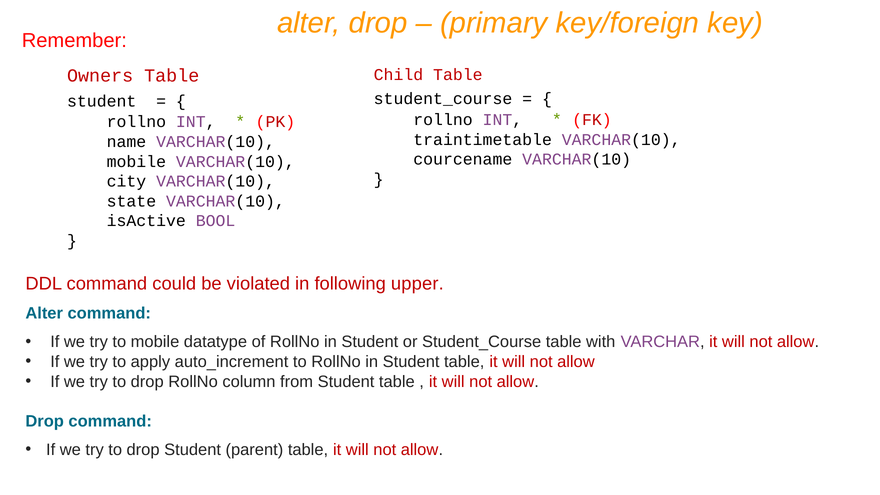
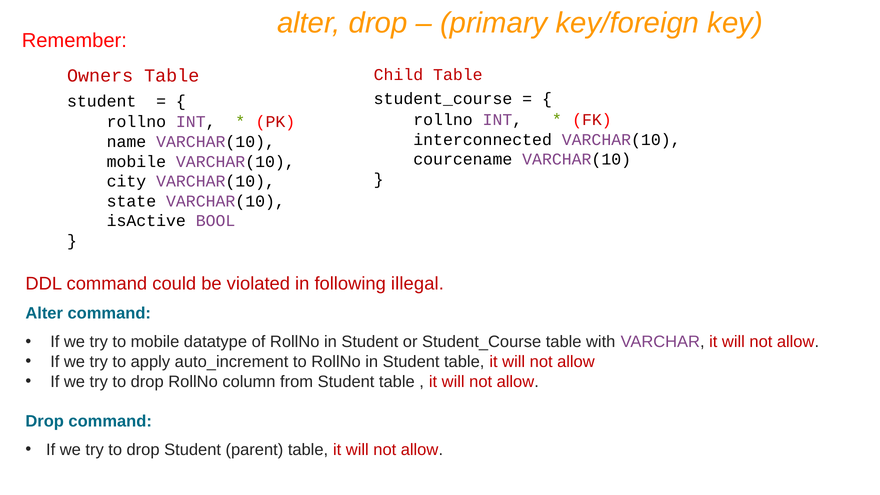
traintimetable: traintimetable -> interconnected (483, 140)
upper: upper -> illegal (417, 284)
